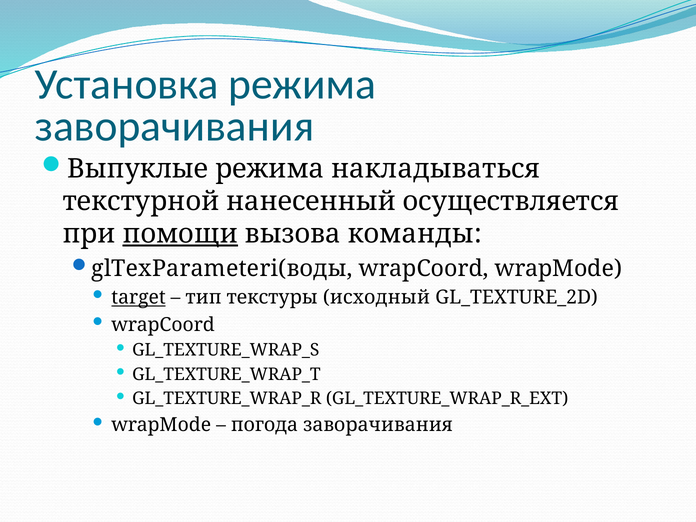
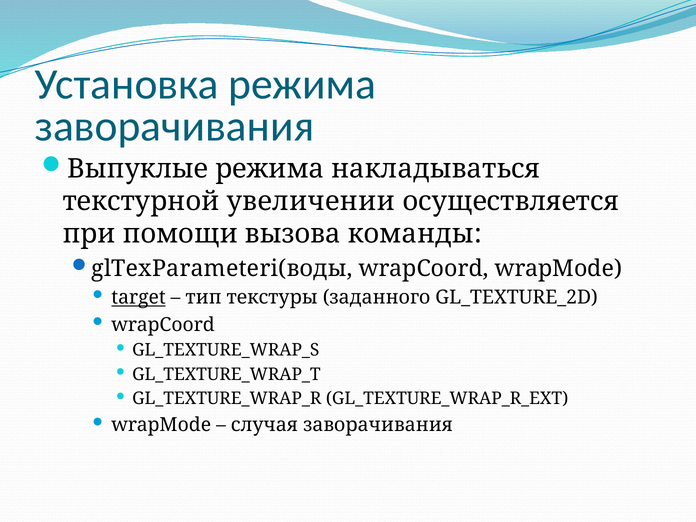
нанесенный: нанесенный -> увеличении (311, 201)
помощи underline: present -> none (180, 234)
исходный: исходный -> заданного (377, 298)
погода: погода -> случая (264, 425)
